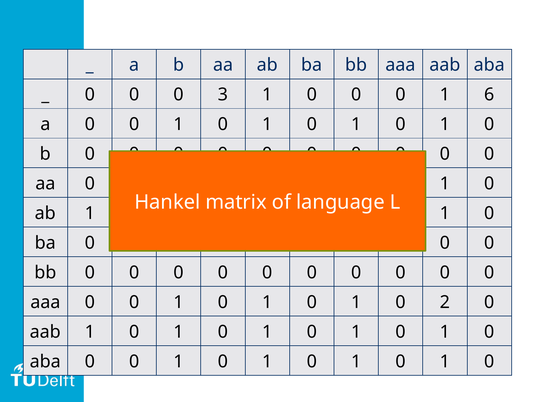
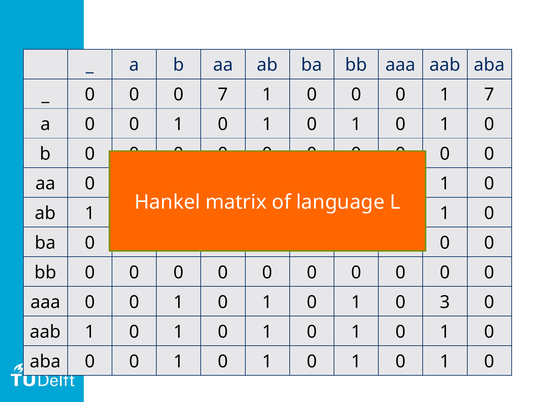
0 3: 3 -> 7 (223, 95)
1 6: 6 -> 7 (489, 95)
2: 2 -> 3 (445, 302)
